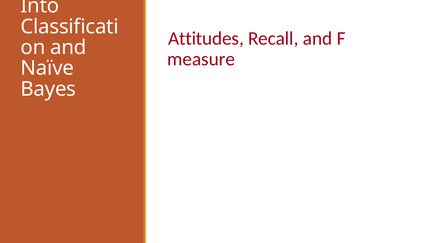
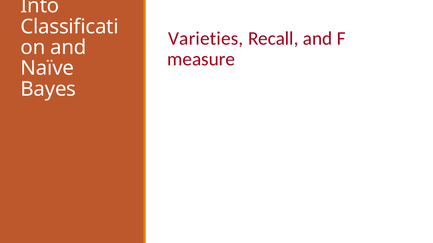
Attitudes: Attitudes -> Varieties (206, 38)
